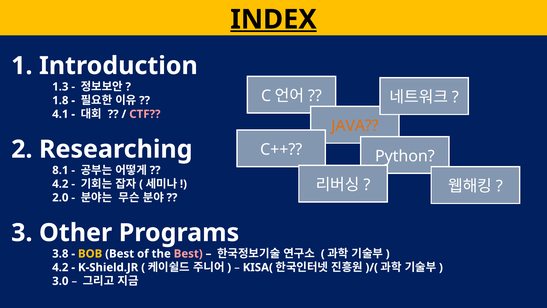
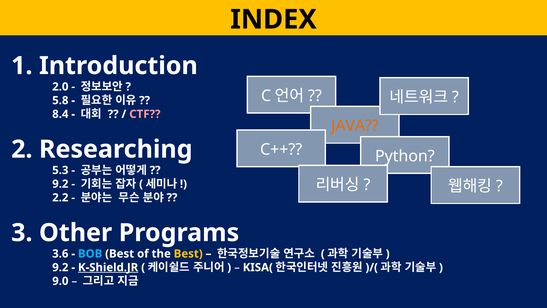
INDEX underline: present -> none (273, 19)
1.3: 1.3 -> 2.0 (60, 87)
1.8: 1.8 -> 5.8 (60, 100)
4.1: 4.1 -> 8.4 (60, 114)
8.1: 8.1 -> 5.3 (60, 170)
4.2: 4.2 -> 9.2 (60, 184)
2.0: 2.0 -> 2.2 (60, 197)
3.8: 3.8 -> 3.6 (60, 253)
BOB colour: yellow -> light blue (90, 253)
Best colour: pink -> yellow (188, 253)
4.2: 4.2 -> 9.2 (60, 267)
K-Shield.JR underline: none -> present (108, 267)
3.0: 3.0 -> 9.0 (60, 281)
